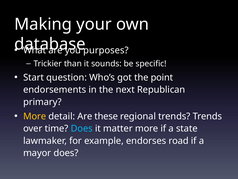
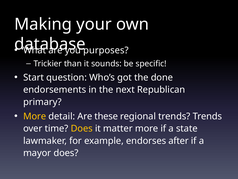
point: point -> done (162, 77)
Does colour: light blue -> yellow (82, 128)
road: road -> after (179, 140)
